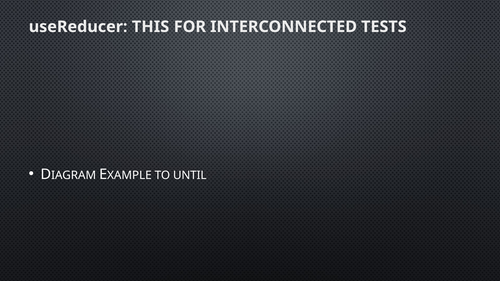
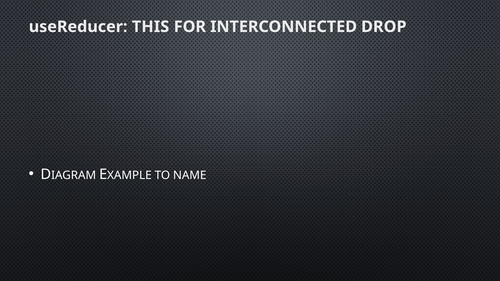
TESTS: TESTS -> DROP (384, 27)
UNTIL: UNTIL -> NAME (190, 175)
